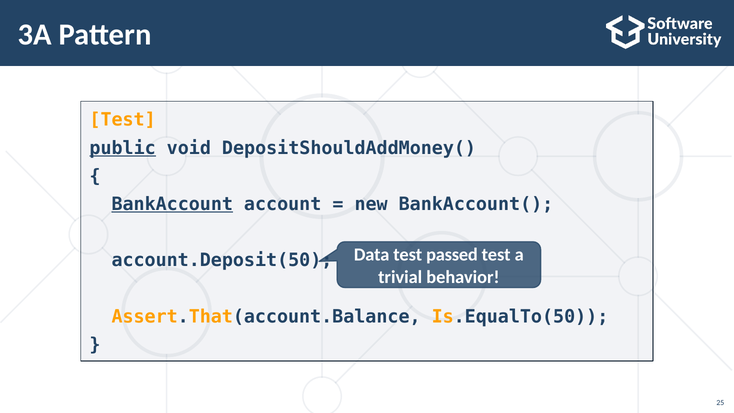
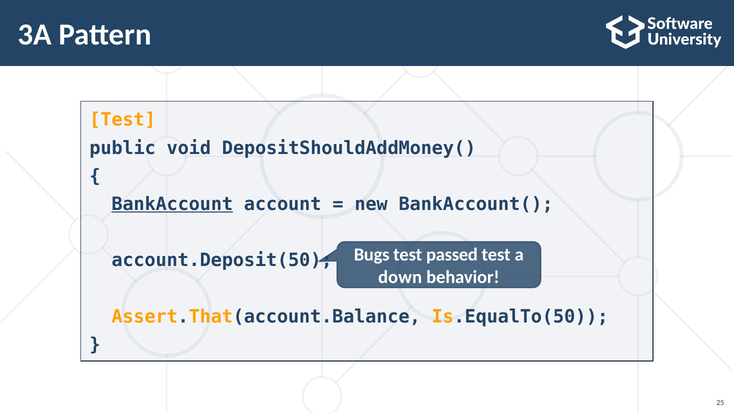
public underline: present -> none (123, 148)
Data: Data -> Bugs (372, 255)
trivial: trivial -> down (400, 277)
